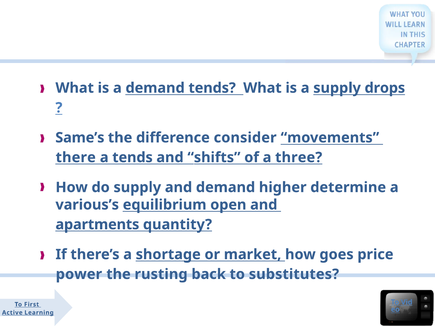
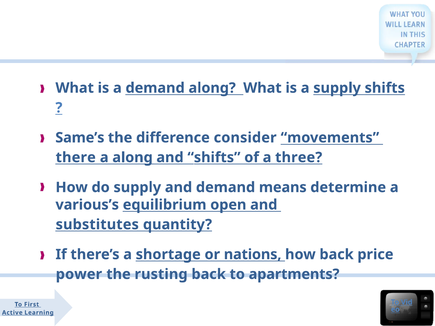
demand tends: tends -> along (212, 88)
supply drops: drops -> shifts (385, 88)
a tends: tends -> along (133, 158)
higher: higher -> means (283, 187)
apartments: apartments -> substitutes (97, 225)
market: market -> nations (253, 255)
how goes: goes -> back (337, 255)
substitutes: substitutes -> apartments (294, 274)
